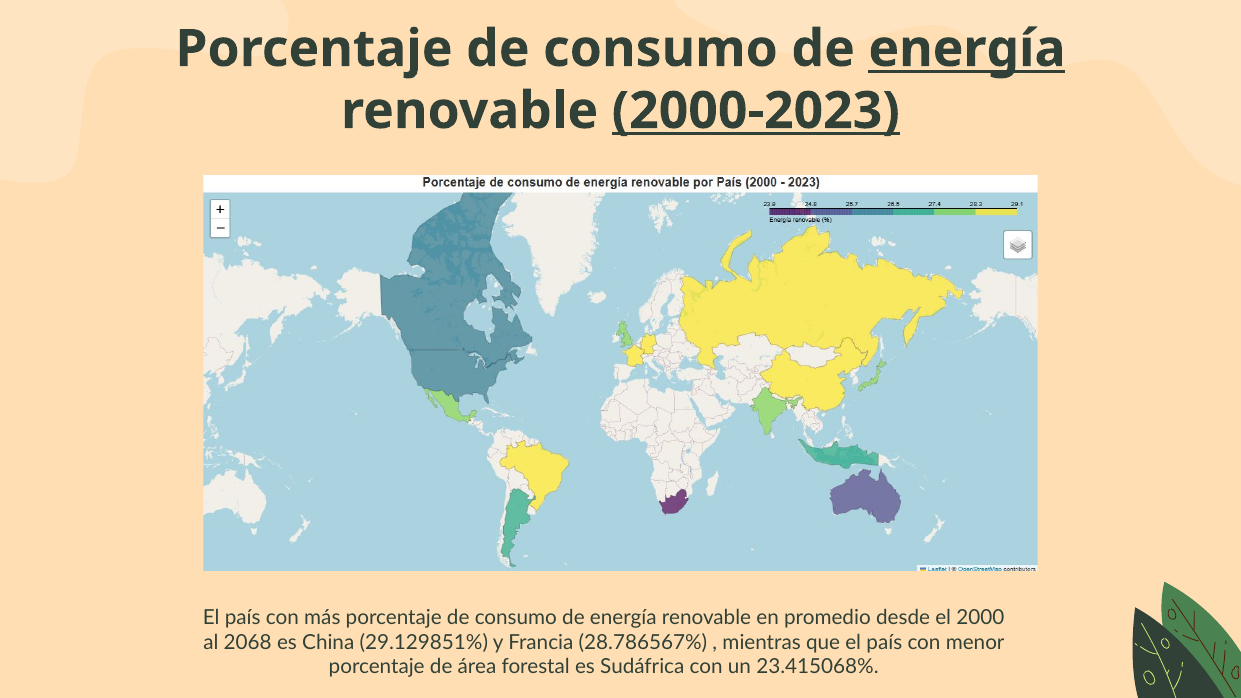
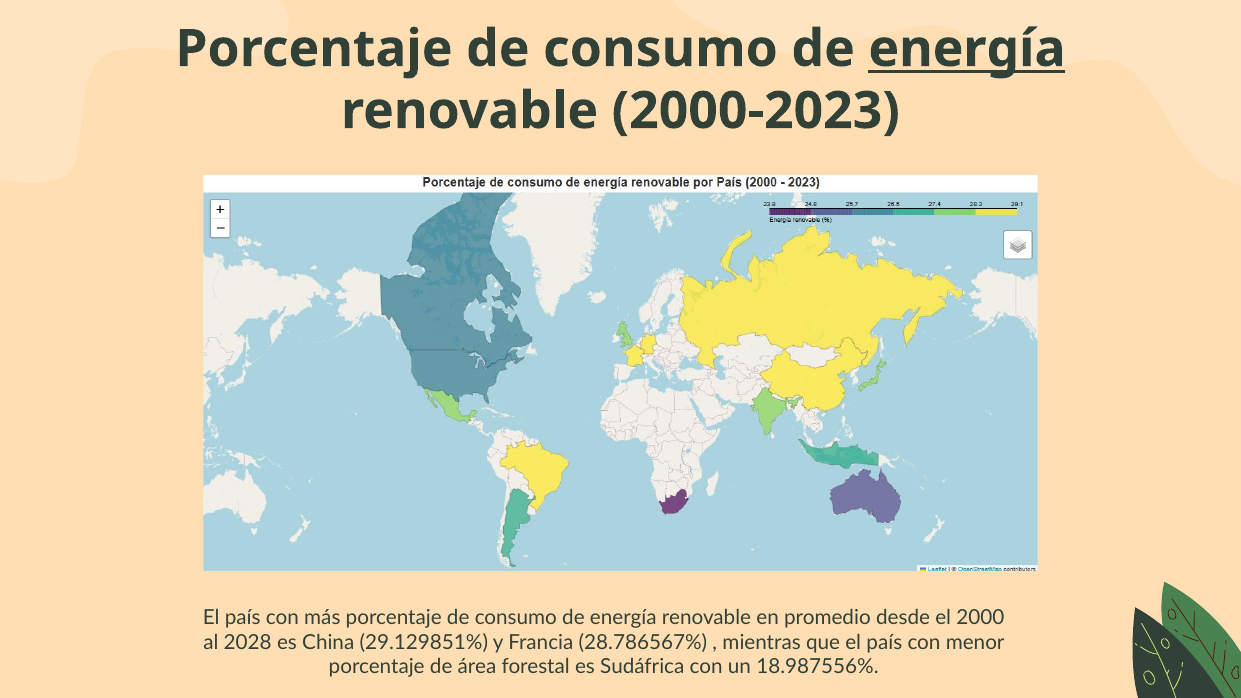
2000-2023 underline: present -> none (756, 111)
2068: 2068 -> 2028 (248, 642)
23.415068%: 23.415068% -> 18.987556% (817, 667)
